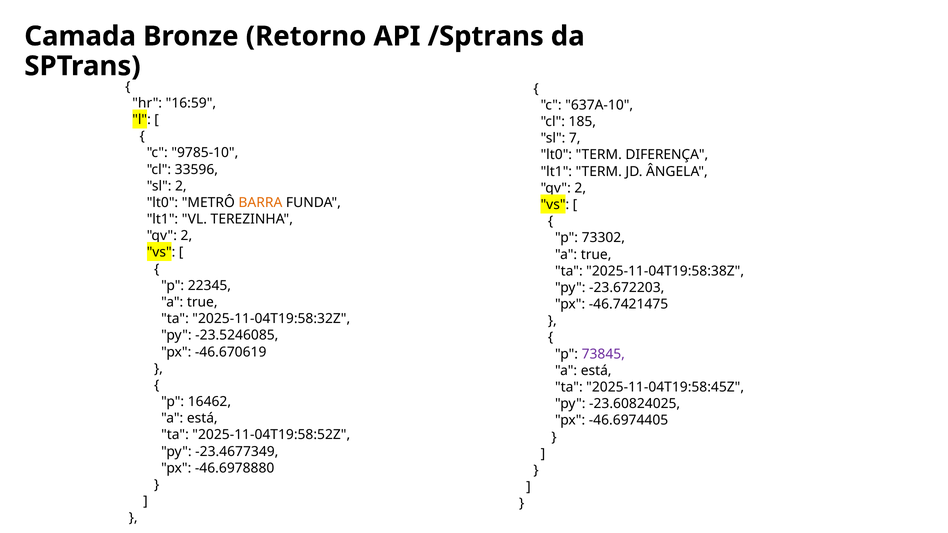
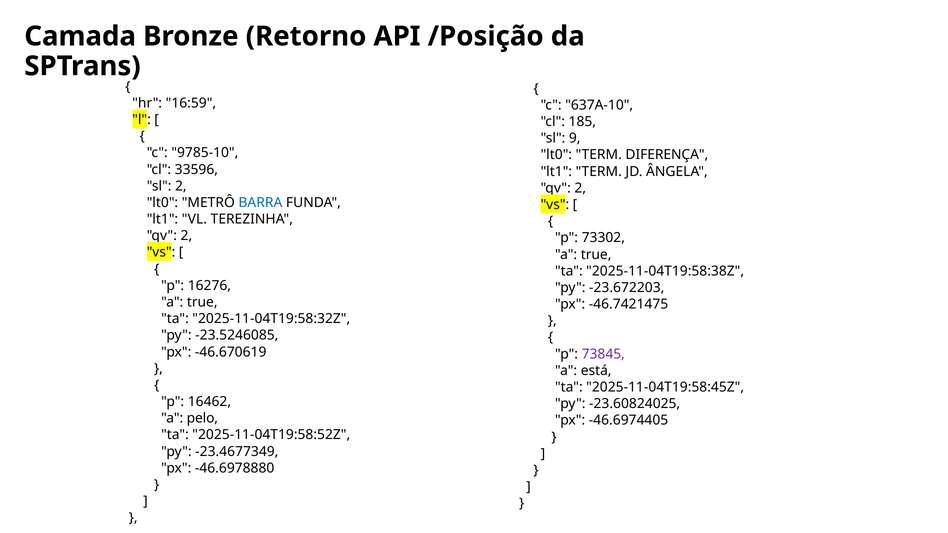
/Sptrans: /Sptrans -> /Posição (486, 36)
7: 7 -> 9 (575, 138)
BARRA colour: orange -> blue (260, 203)
22345: 22345 -> 16276 (209, 286)
está: está -> pelo (202, 419)
